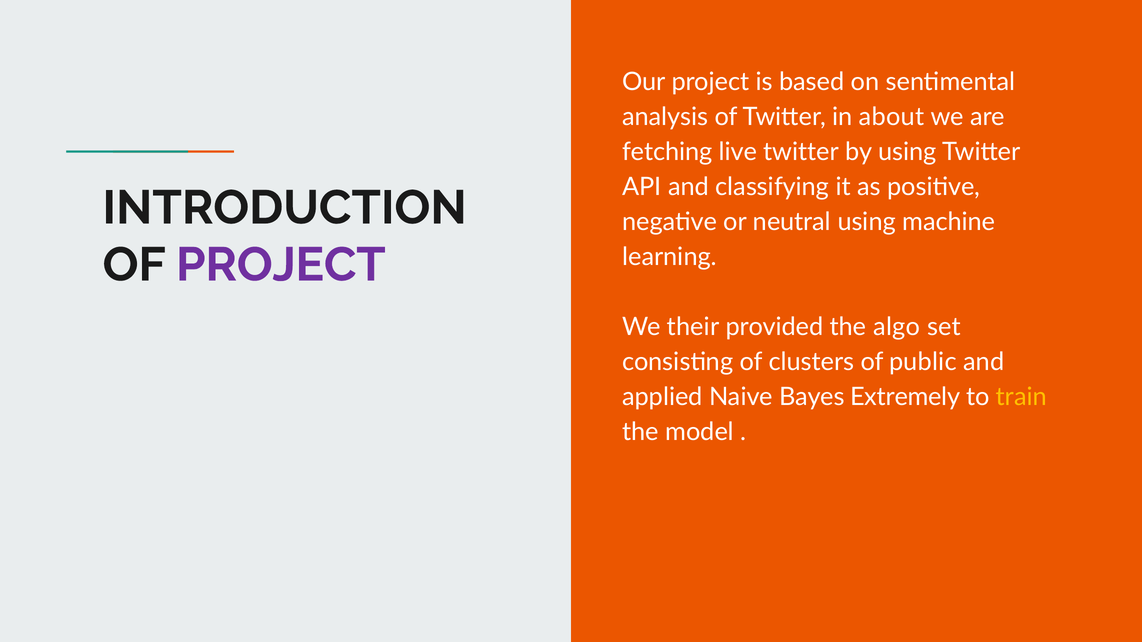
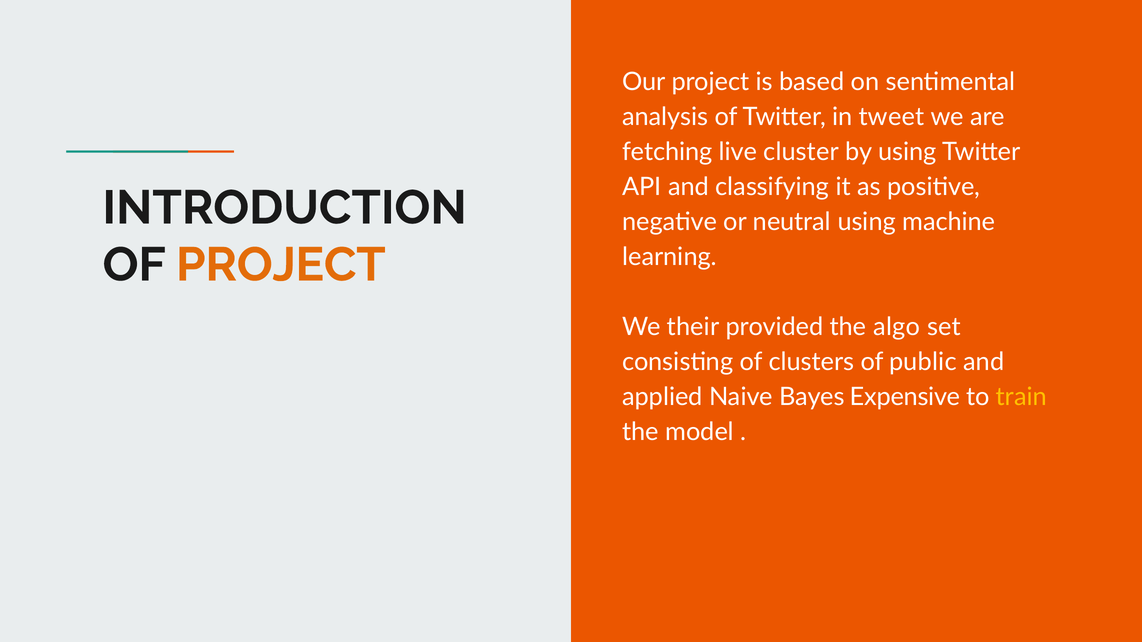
about: about -> tweet (892, 117)
live twitter: twitter -> cluster (801, 152)
PROJECT colour: purple -> orange (281, 265)
Extremely: Extremely -> Expensive (905, 397)
